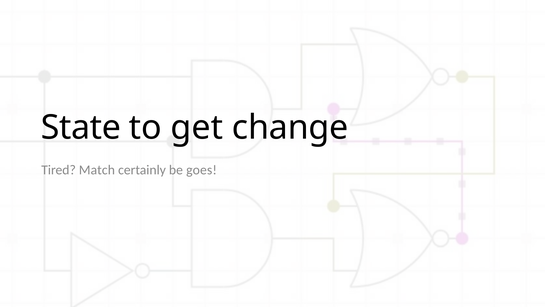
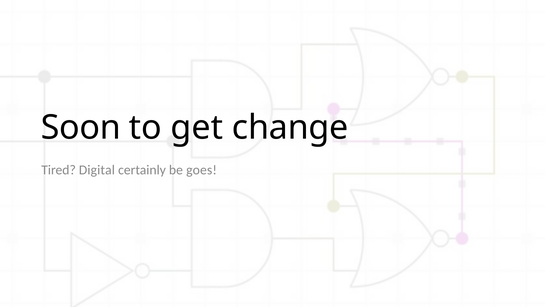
State: State -> Soon (81, 127)
Match: Match -> Digital (97, 170)
